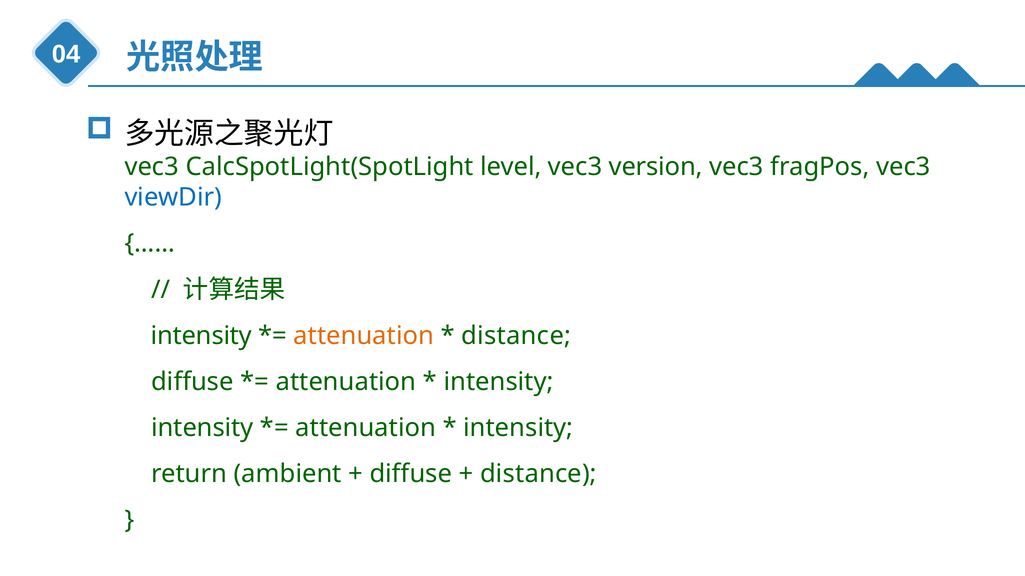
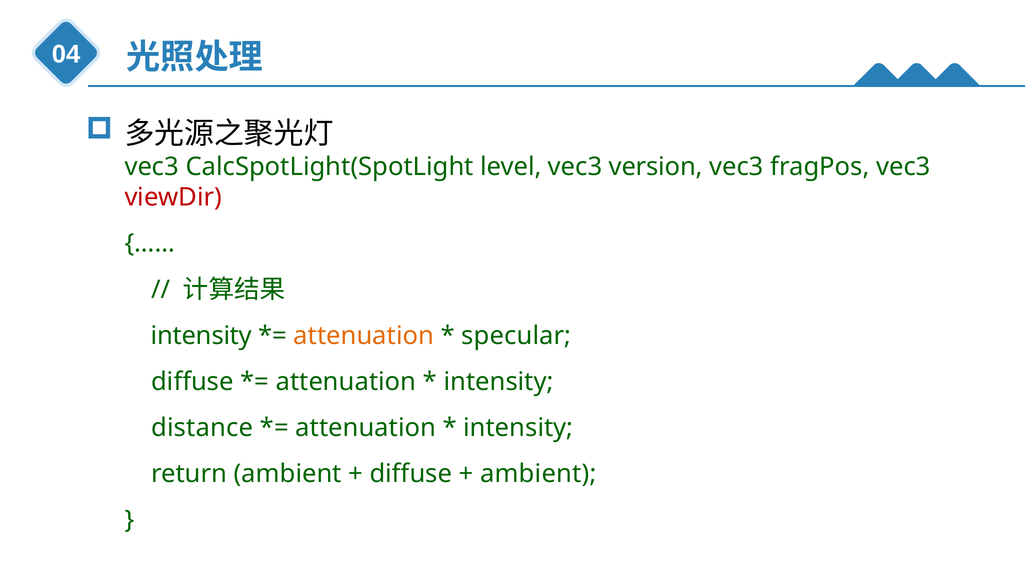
viewDir colour: blue -> red (173, 198)
distance: distance -> specular (516, 336)
intensity: intensity -> distance (202, 428)
distance: distance -> ambient (538, 474)
